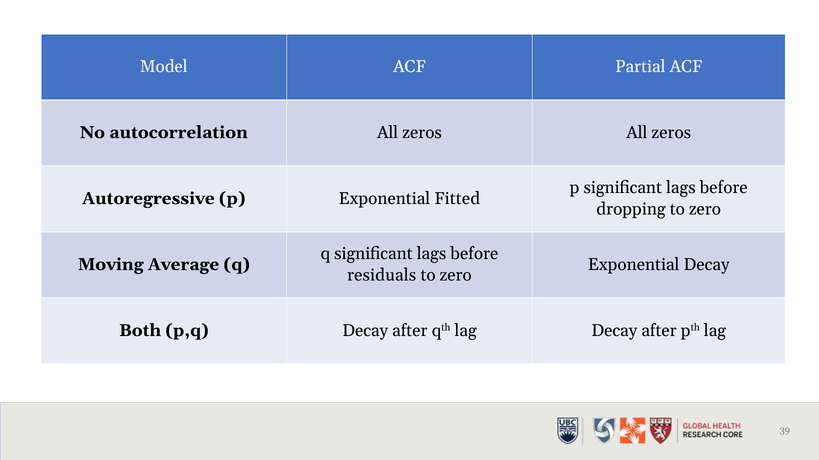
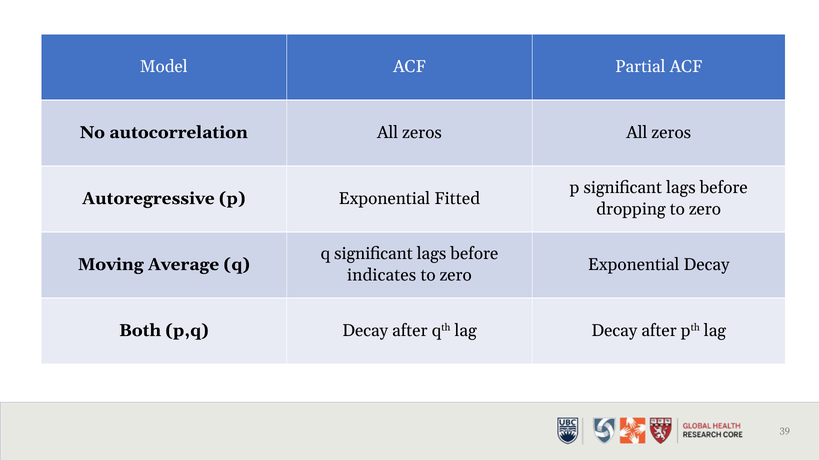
residuals: residuals -> indicates (382, 276)
